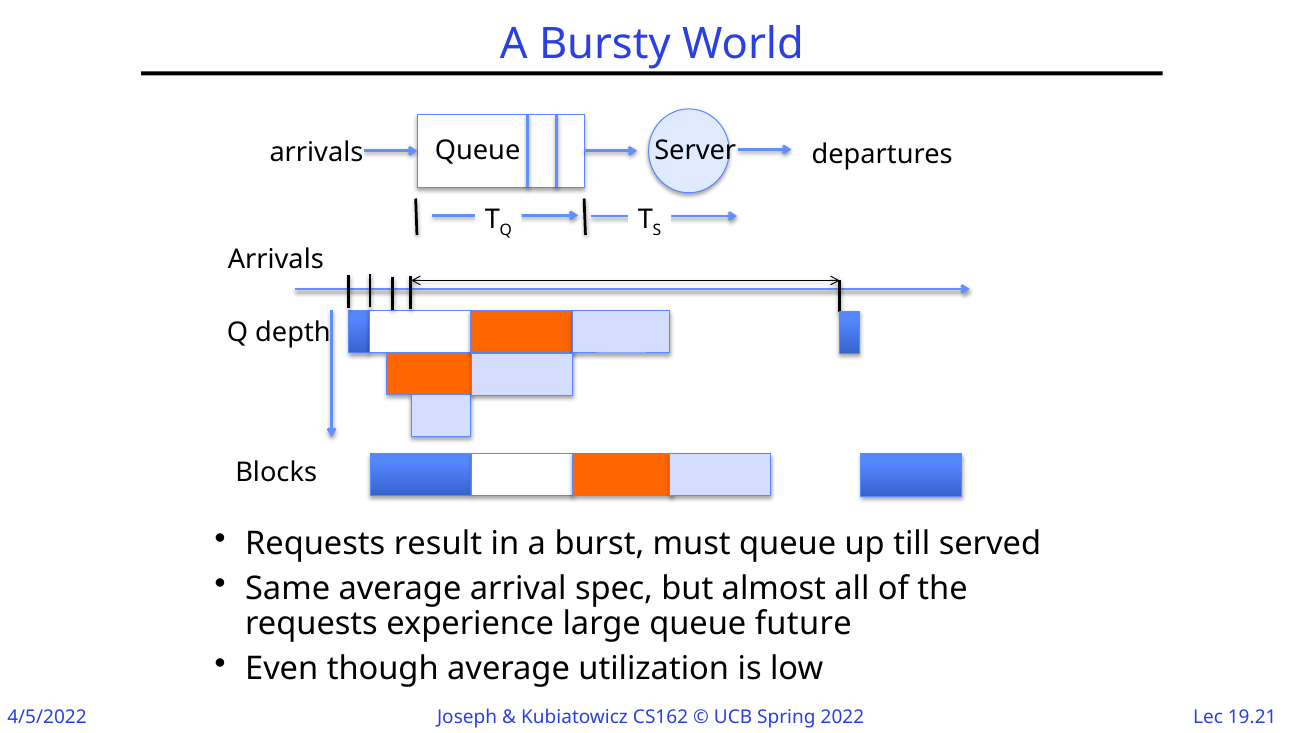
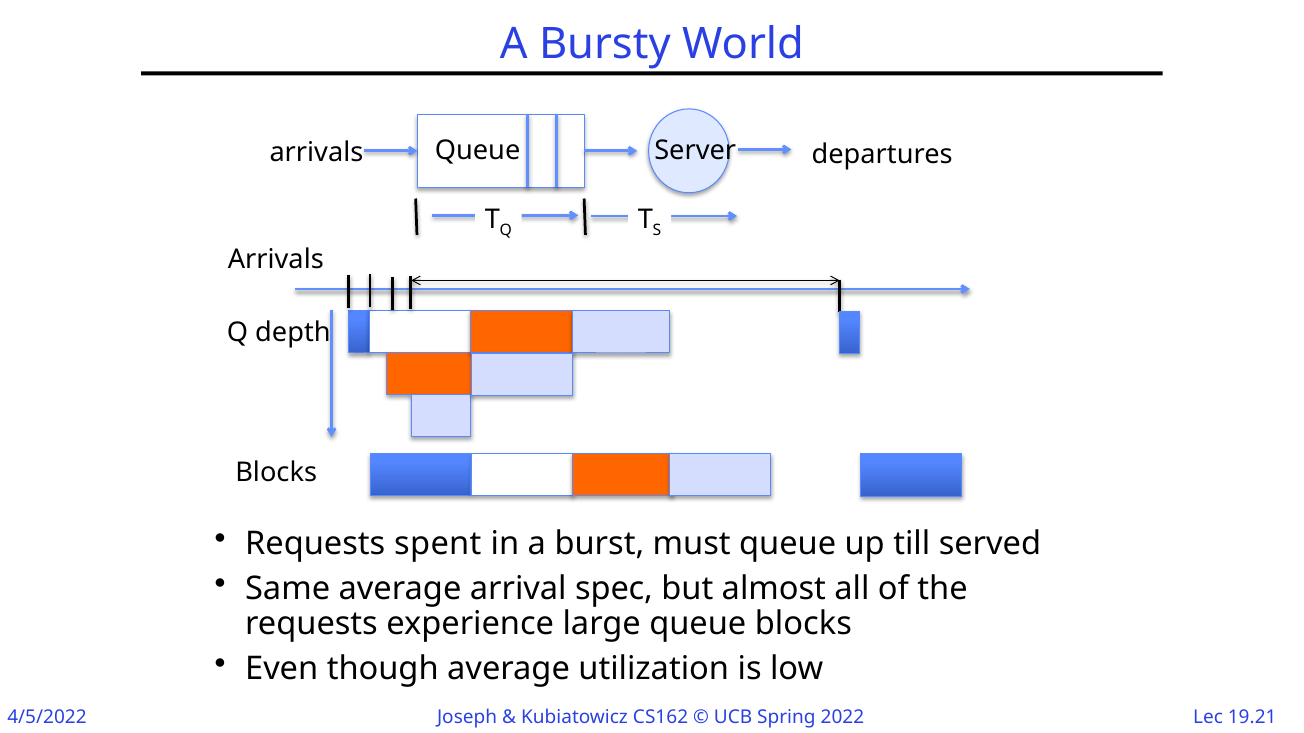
result: result -> spent (438, 544)
queue future: future -> blocks (803, 624)
